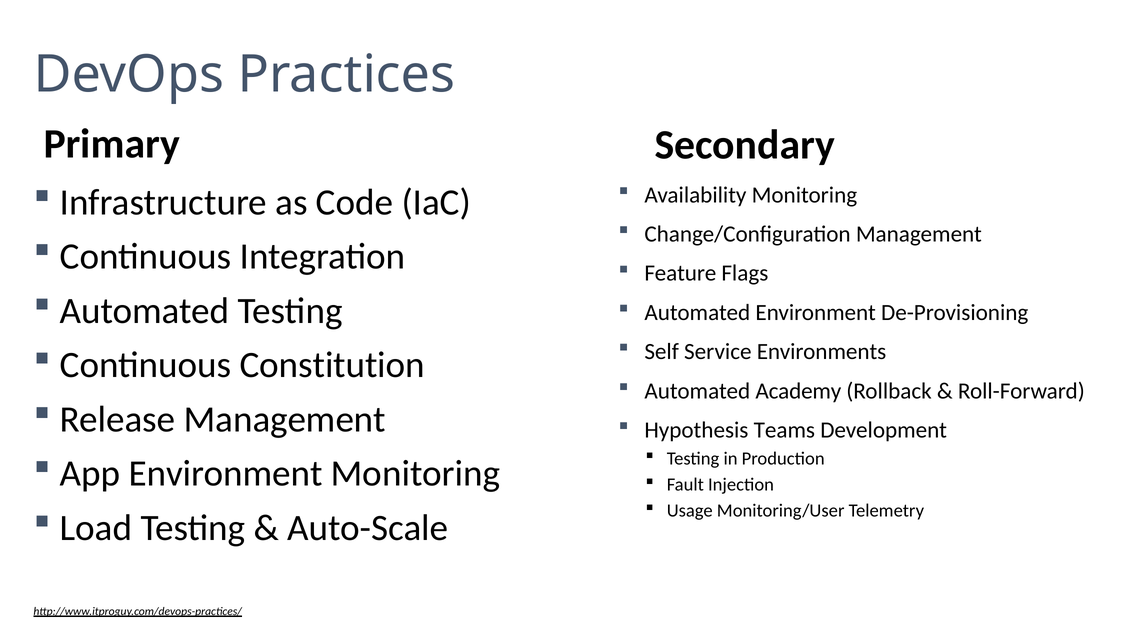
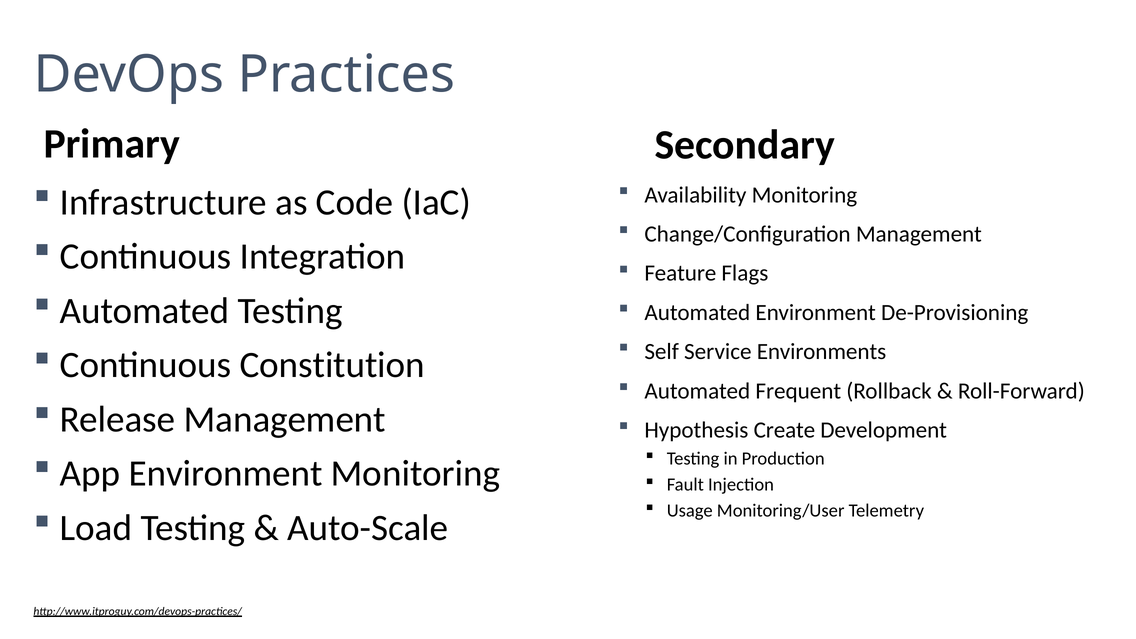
Academy: Academy -> Frequent (798, 391)
Teams: Teams -> Create (784, 430)
